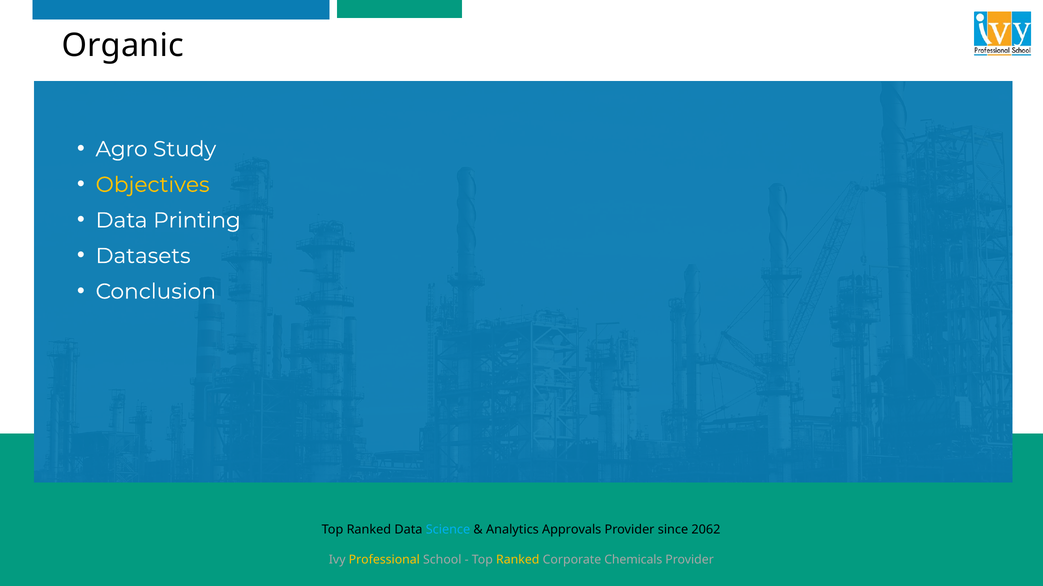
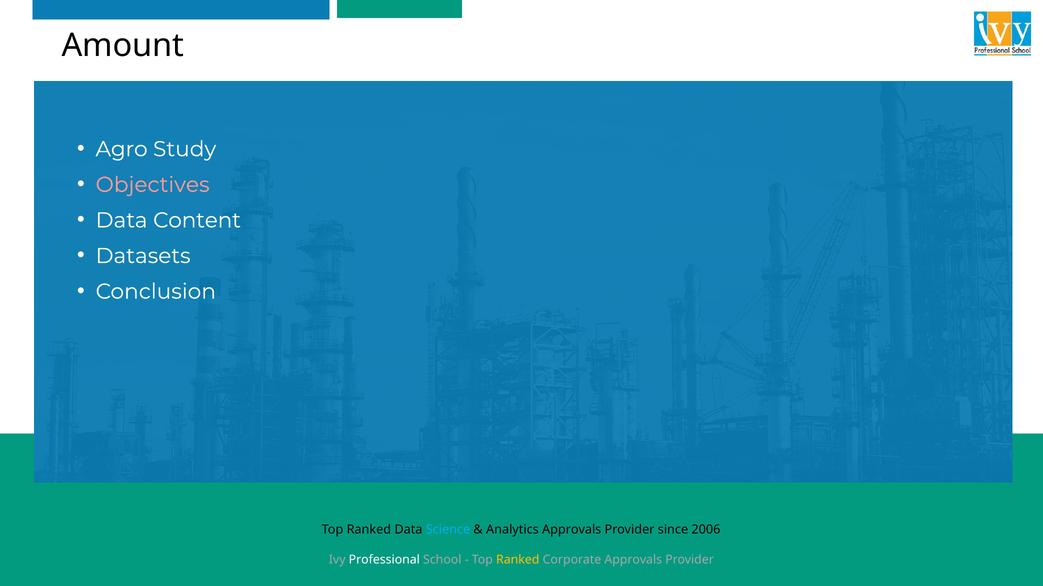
Organic: Organic -> Amount (123, 45)
Objectives colour: yellow -> pink (153, 185)
Printing: Printing -> Content (197, 221)
2062: 2062 -> 2006 (706, 530)
Professional colour: yellow -> white (384, 560)
Corporate Chemicals: Chemicals -> Approvals (633, 560)
